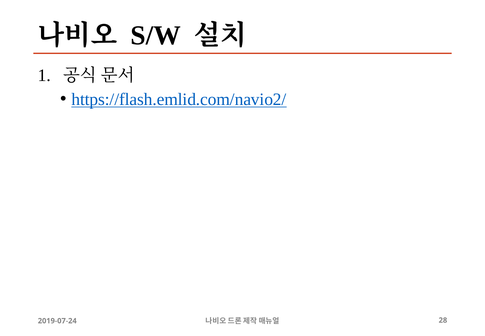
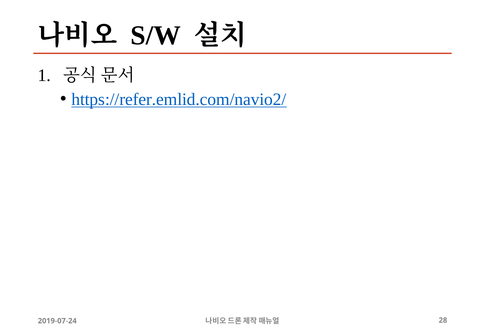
https://flash.emlid.com/navio2/: https://flash.emlid.com/navio2/ -> https://refer.emlid.com/navio2/ (179, 99)
